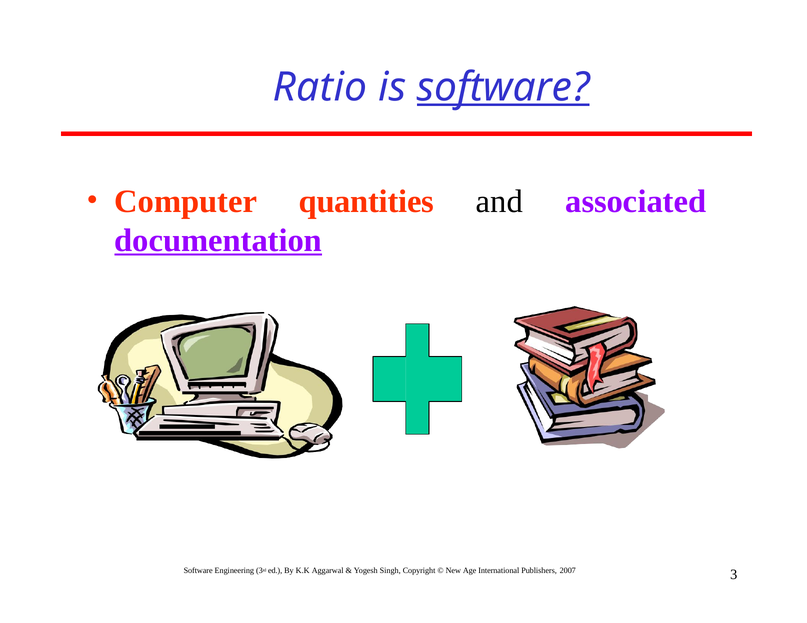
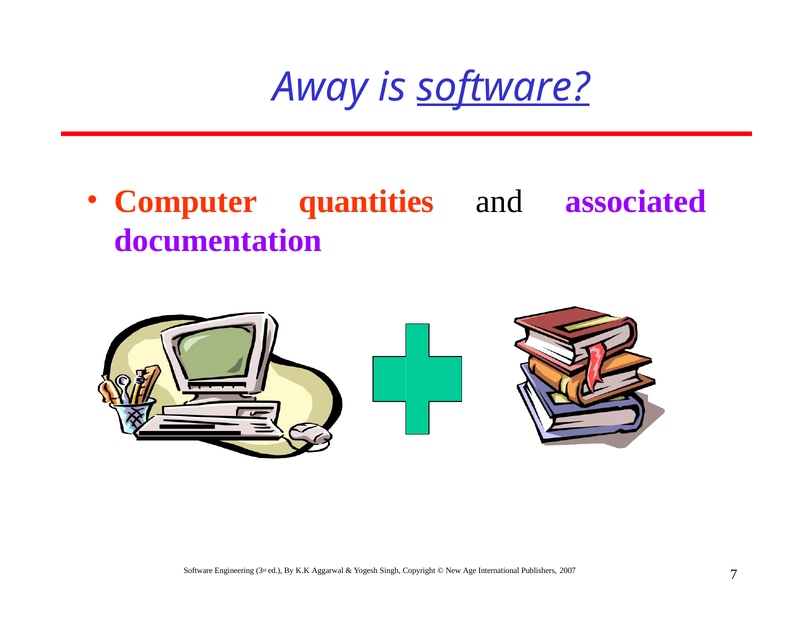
Ratio: Ratio -> Away (320, 87)
documentation underline: present -> none (218, 241)
3: 3 -> 7 (734, 575)
